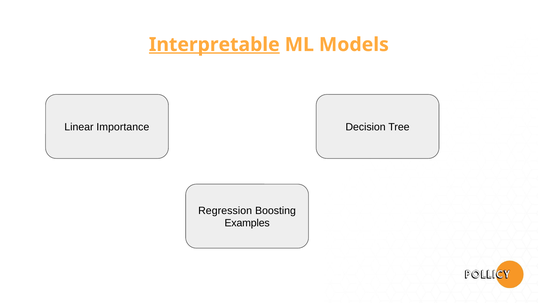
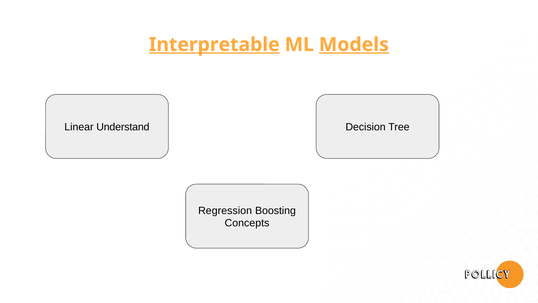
Models underline: none -> present (354, 45)
Importance: Importance -> Understand (123, 127)
Examples: Examples -> Concepts (247, 223)
